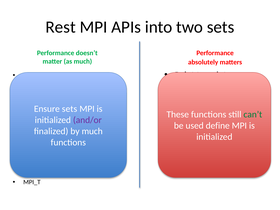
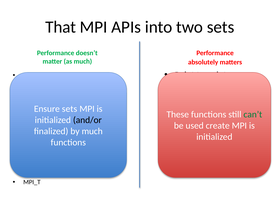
Rest: Rest -> That (61, 27)
and/or colour: purple -> black (87, 120)
define: define -> create (218, 126)
